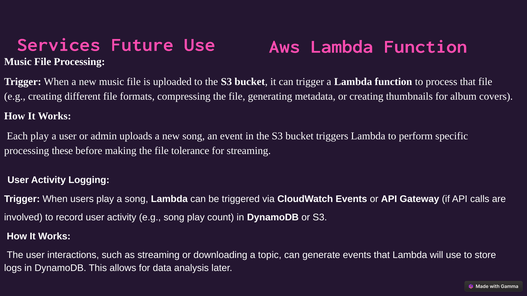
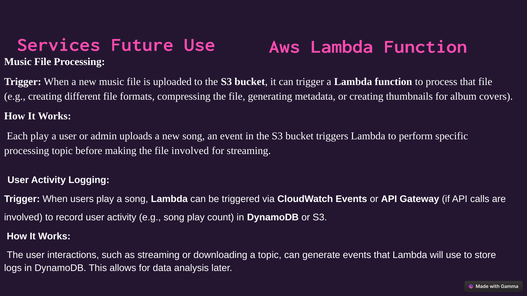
processing these: these -> topic (62, 151)
file tolerance: tolerance -> involved (190, 151)
